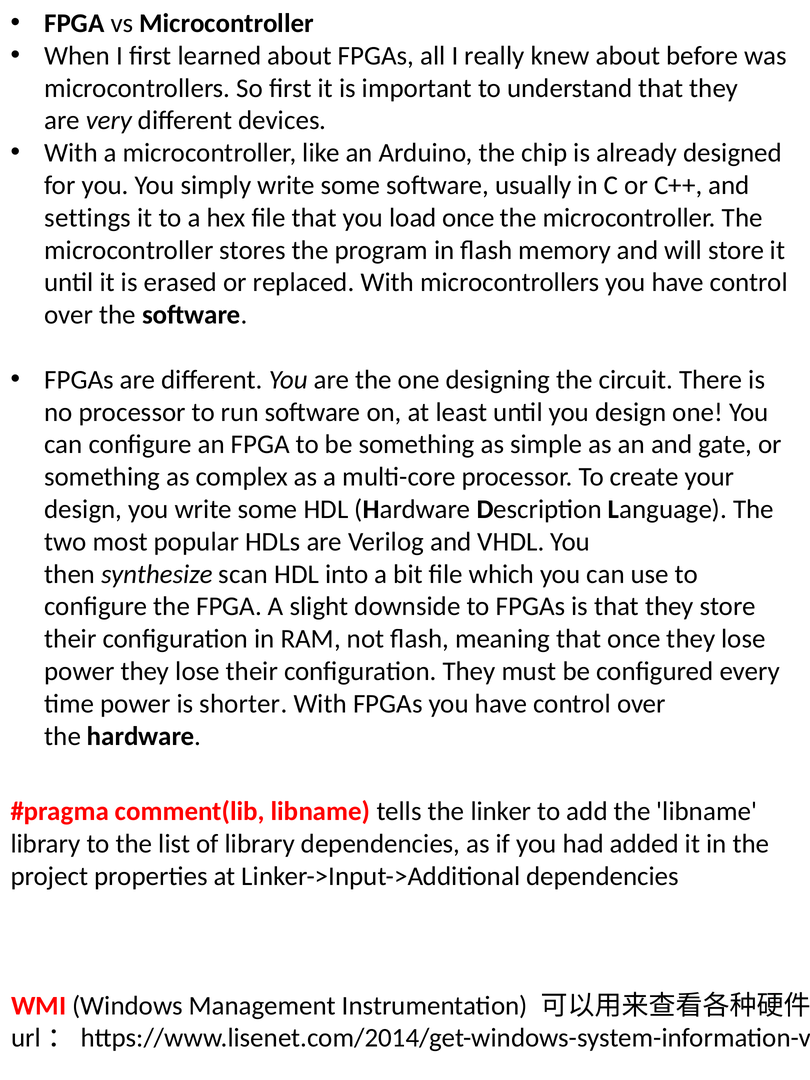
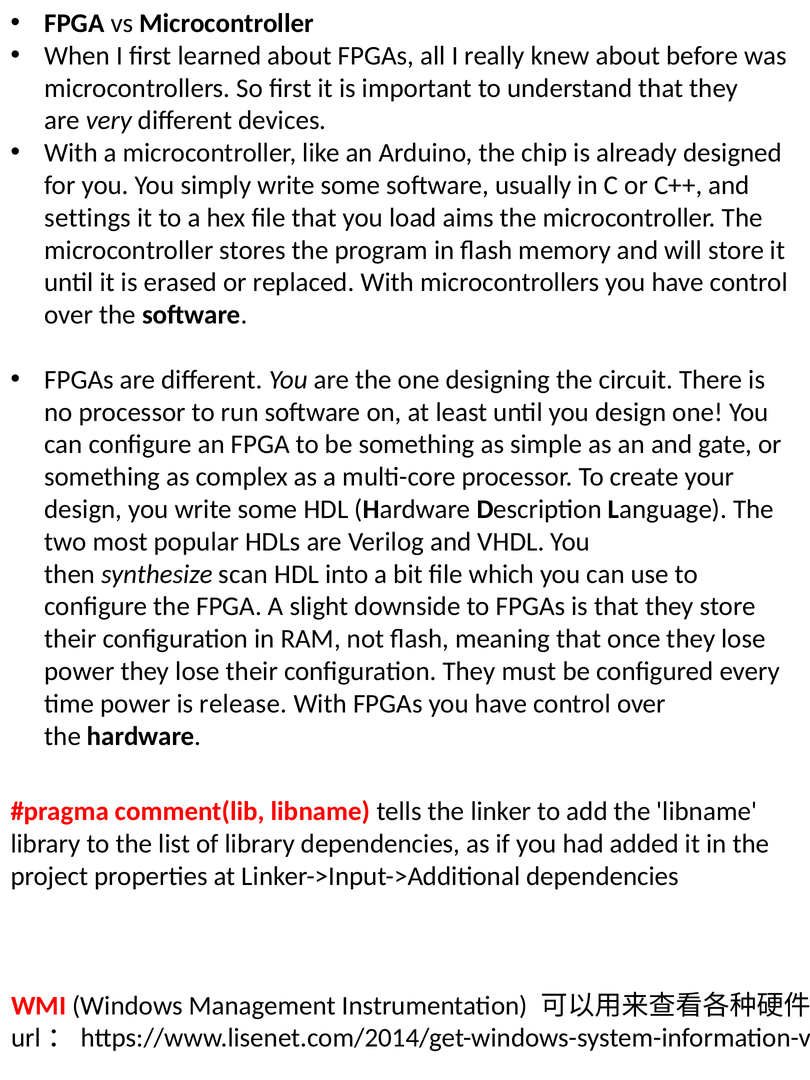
load once: once -> aims (468, 218)
shorter: shorter -> release (243, 704)
